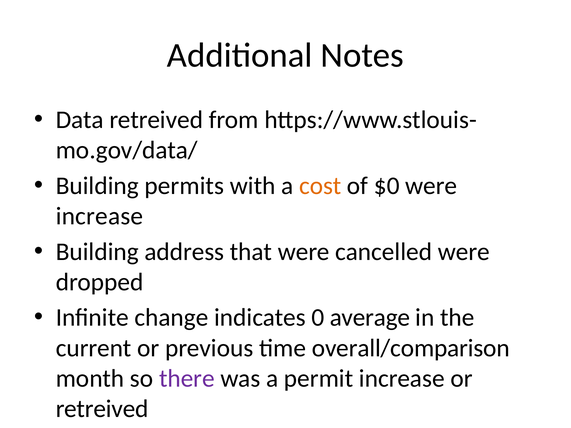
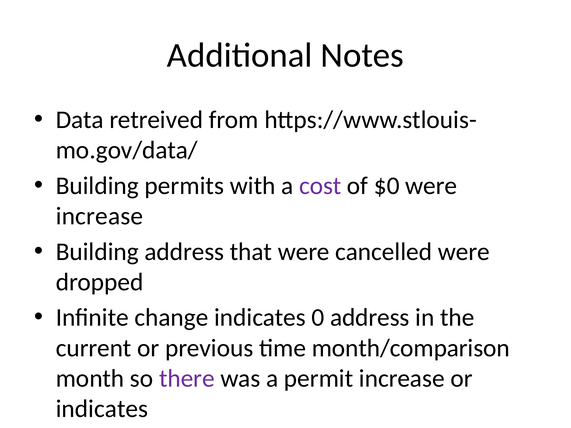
cost colour: orange -> purple (320, 186)
0 average: average -> address (370, 318)
overall/comparison: overall/comparison -> month/comparison (411, 348)
retreived: retreived -> indicates (102, 409)
